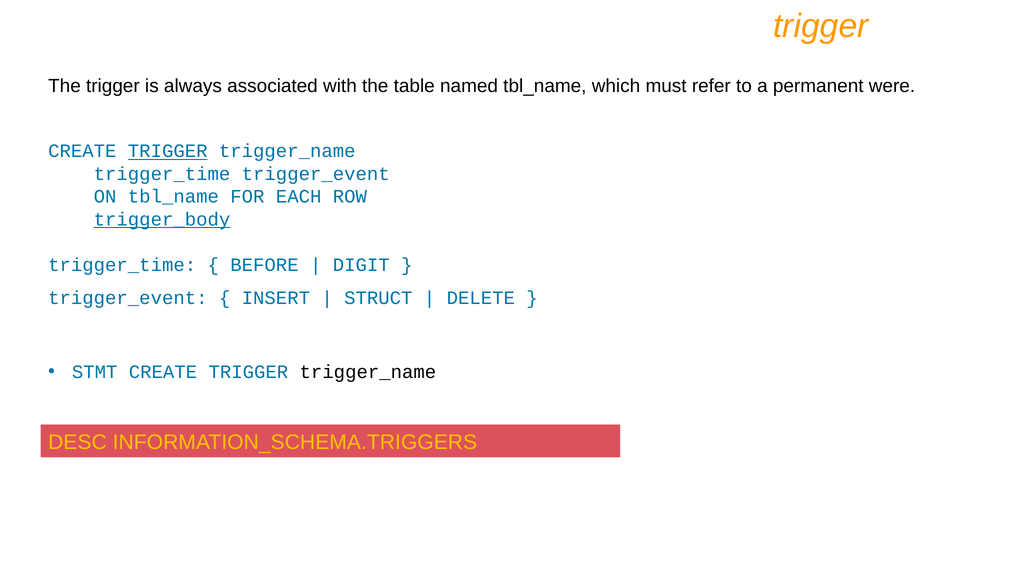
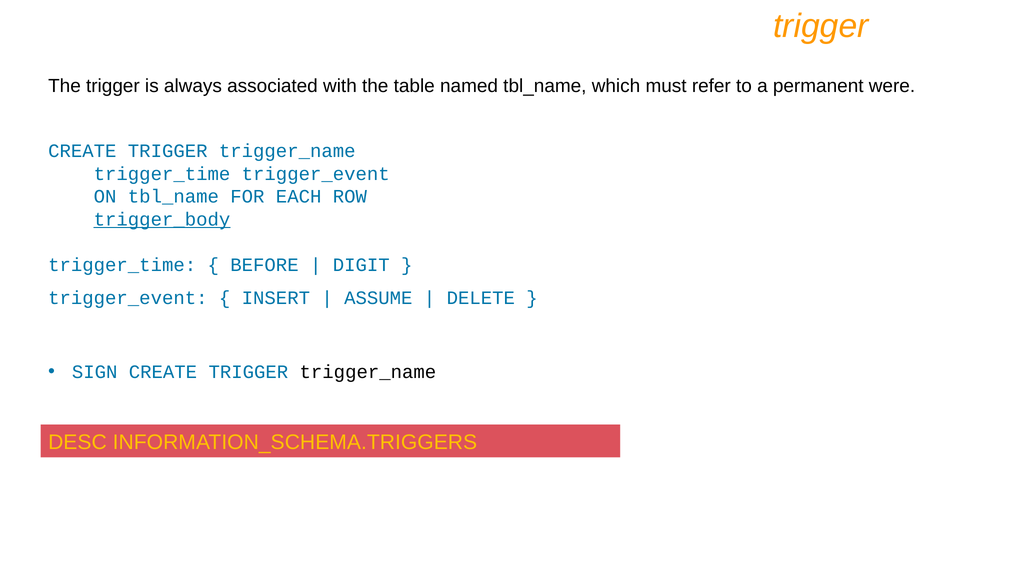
TRIGGER underline: present -> none (168, 151)
STRUCT: STRUCT -> ASSUME (378, 298)
STMT: STMT -> SIGN (95, 372)
